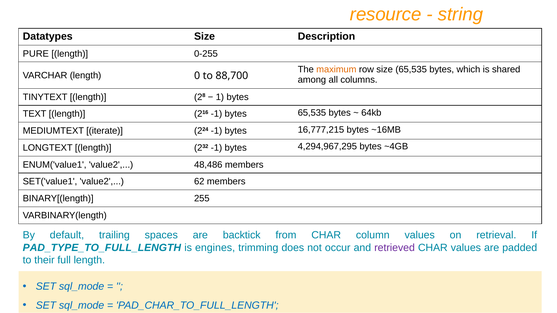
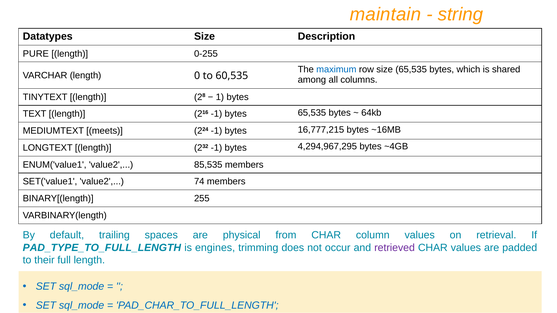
resource: resource -> maintain (386, 14)
maximum colour: orange -> blue (336, 69)
88,700: 88,700 -> 60,535 (232, 76)
iterate: iterate -> meets (105, 131)
48,486: 48,486 -> 85,535 (208, 165)
62: 62 -> 74 (199, 182)
backtick: backtick -> physical (242, 235)
